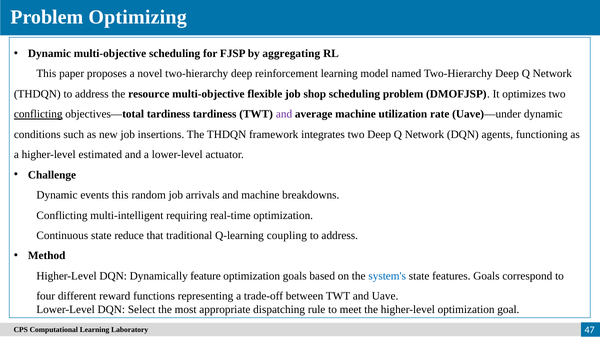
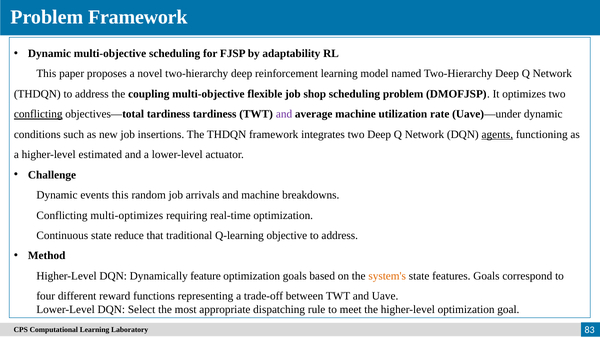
Problem Optimizing: Optimizing -> Framework (138, 17)
aggregating: aggregating -> adaptability (291, 54)
resource: resource -> coupling (149, 94)
agents underline: none -> present (497, 135)
multi-intelligent: multi-intelligent -> multi-optimizes (127, 216)
coupling: coupling -> objective (287, 236)
system's colour: blue -> orange (387, 276)
47: 47 -> 83 (590, 331)
